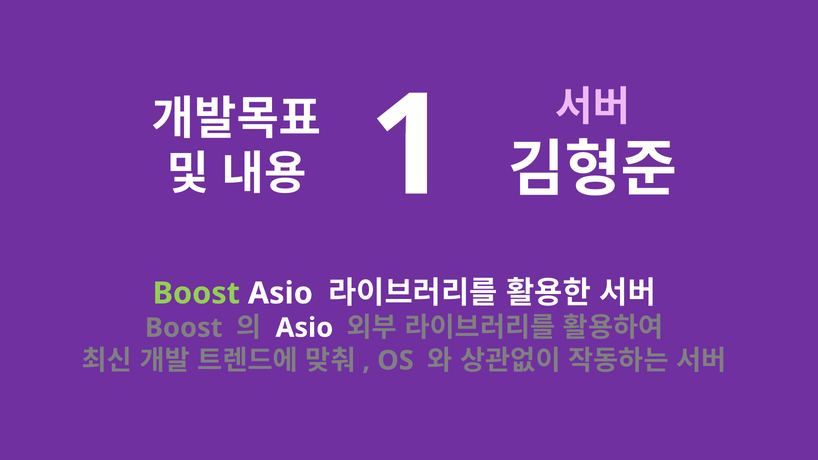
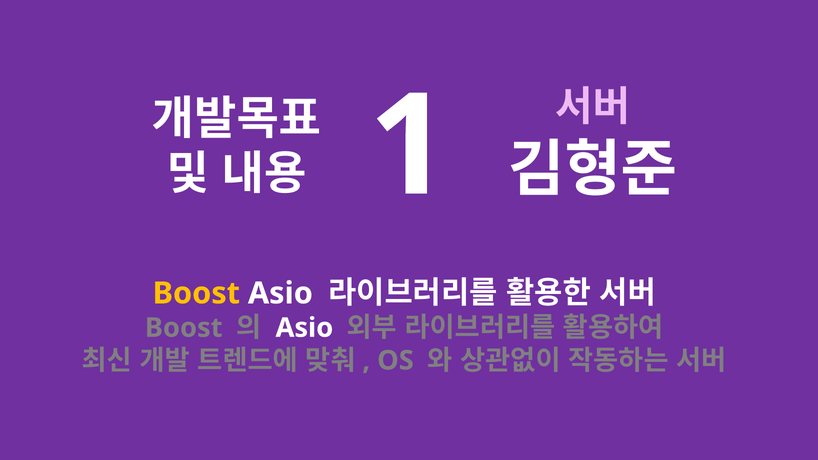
Boost colour: light green -> yellow (196, 293)
